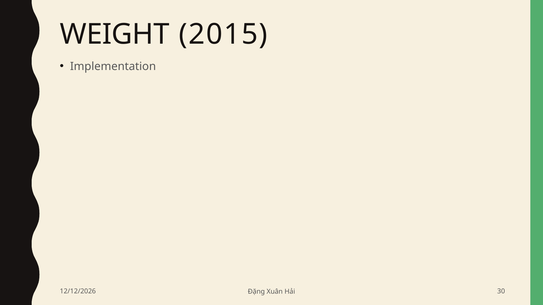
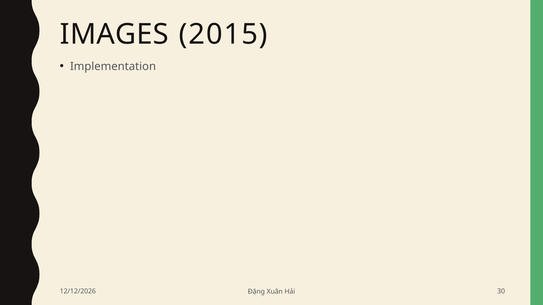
WEIGHT: WEIGHT -> IMAGES (114, 34)
